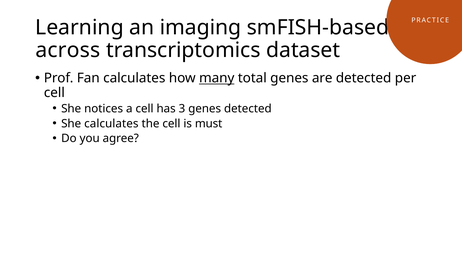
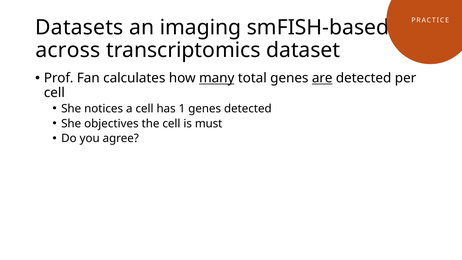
Learning: Learning -> Datasets (79, 27)
are underline: none -> present (322, 78)
3: 3 -> 1 (182, 109)
She calculates: calculates -> objectives (111, 123)
